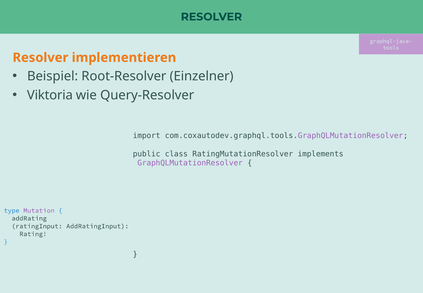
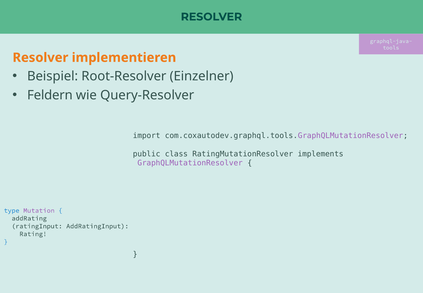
Viktoria: Viktoria -> Feldern (50, 95)
